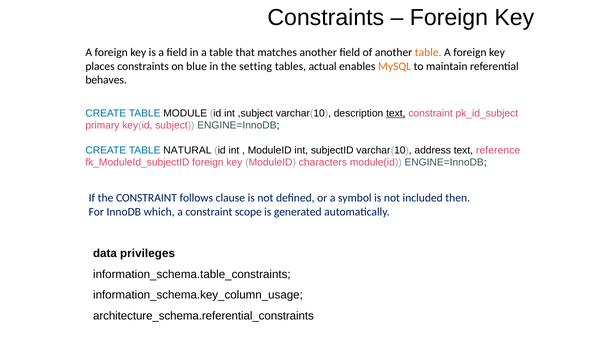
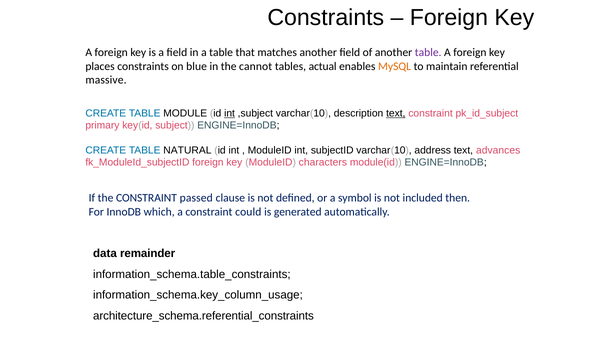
table colour: orange -> purple (428, 52)
setting: setting -> cannot (256, 66)
behaves: behaves -> massive (106, 80)
int underline: none -> present (230, 113)
reference: reference -> advances (498, 150)
follows: follows -> passed (196, 198)
scope: scope -> could (248, 212)
privileges: privileges -> remainder (148, 253)
